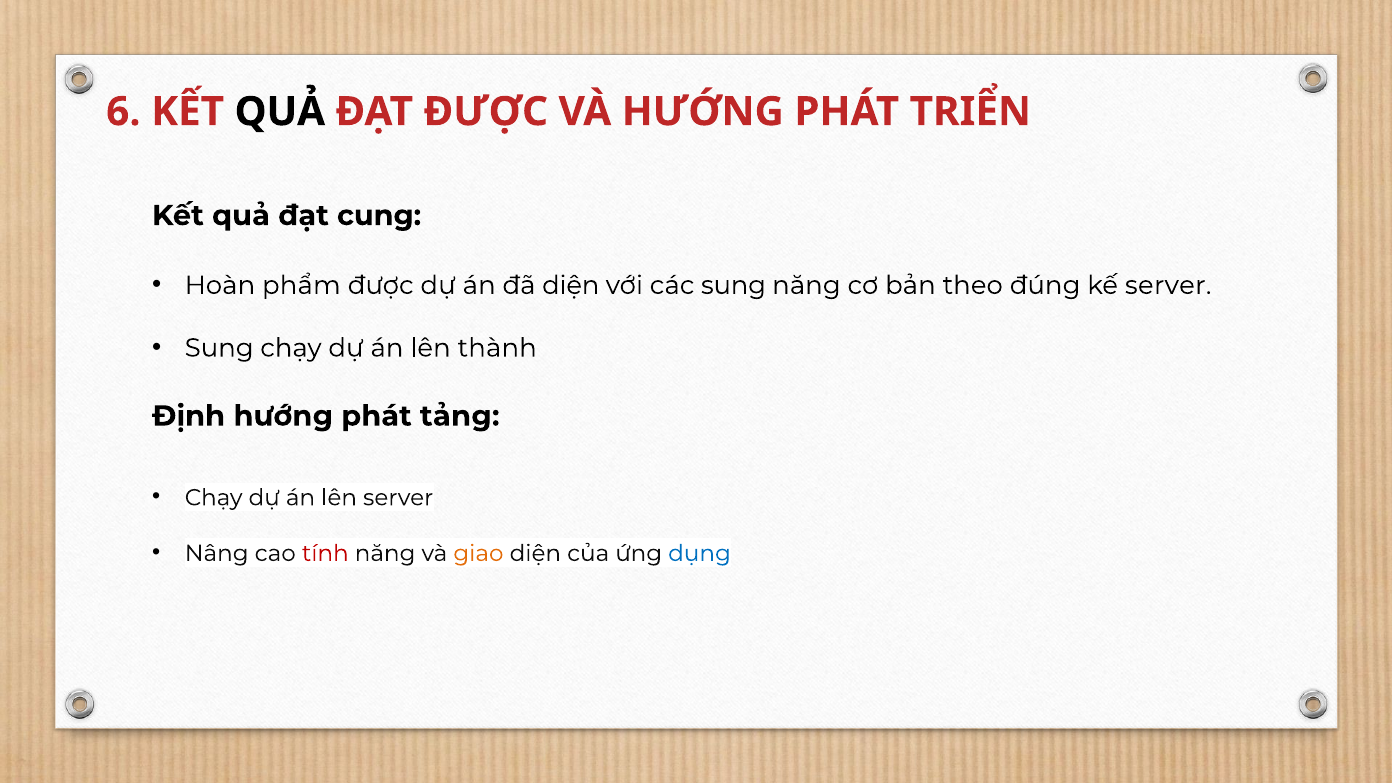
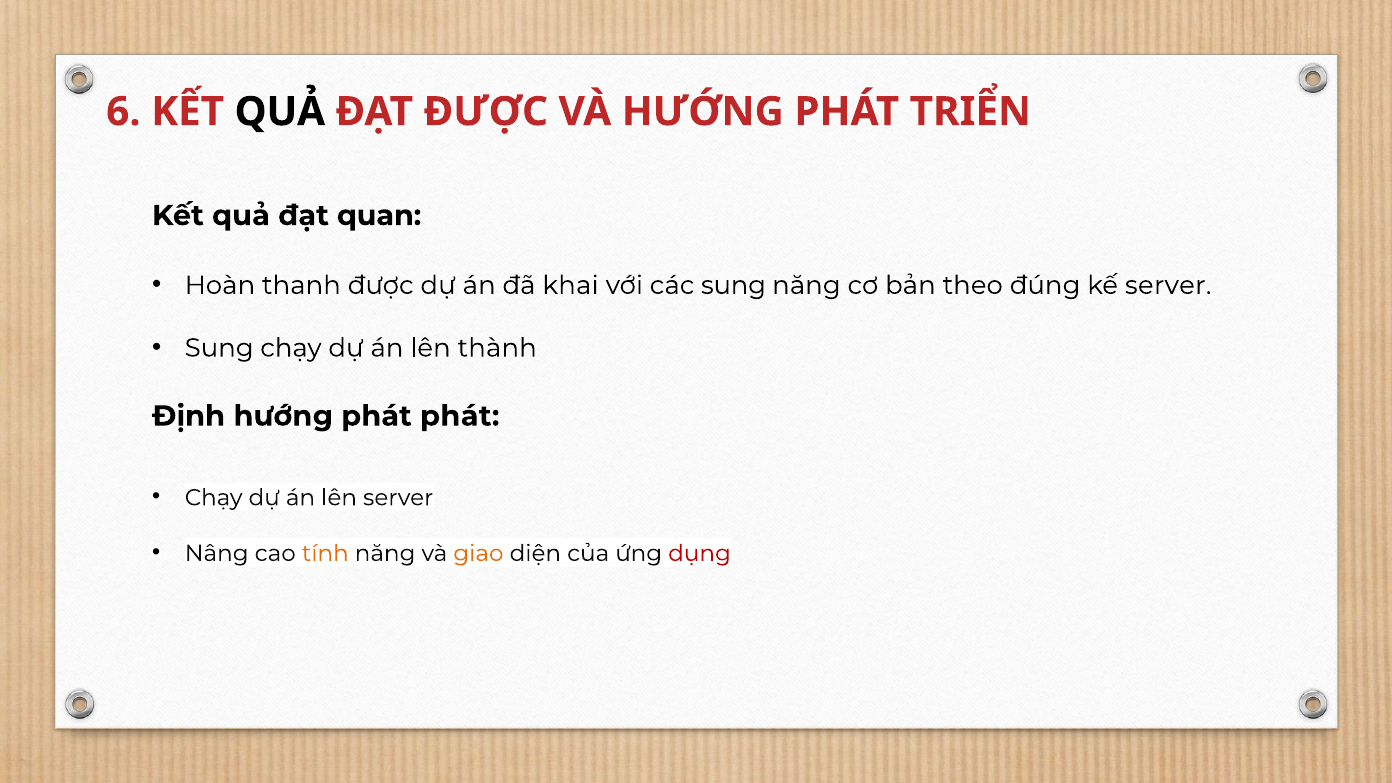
cung: cung -> quan (379, 216)
phẩm: phẩm -> thanh (301, 285)
đã diện: diện -> khai (571, 285)
phát tảng: tảng -> phát (460, 416)
tính colour: red -> orange (325, 553)
dụng colour: blue -> red (700, 553)
